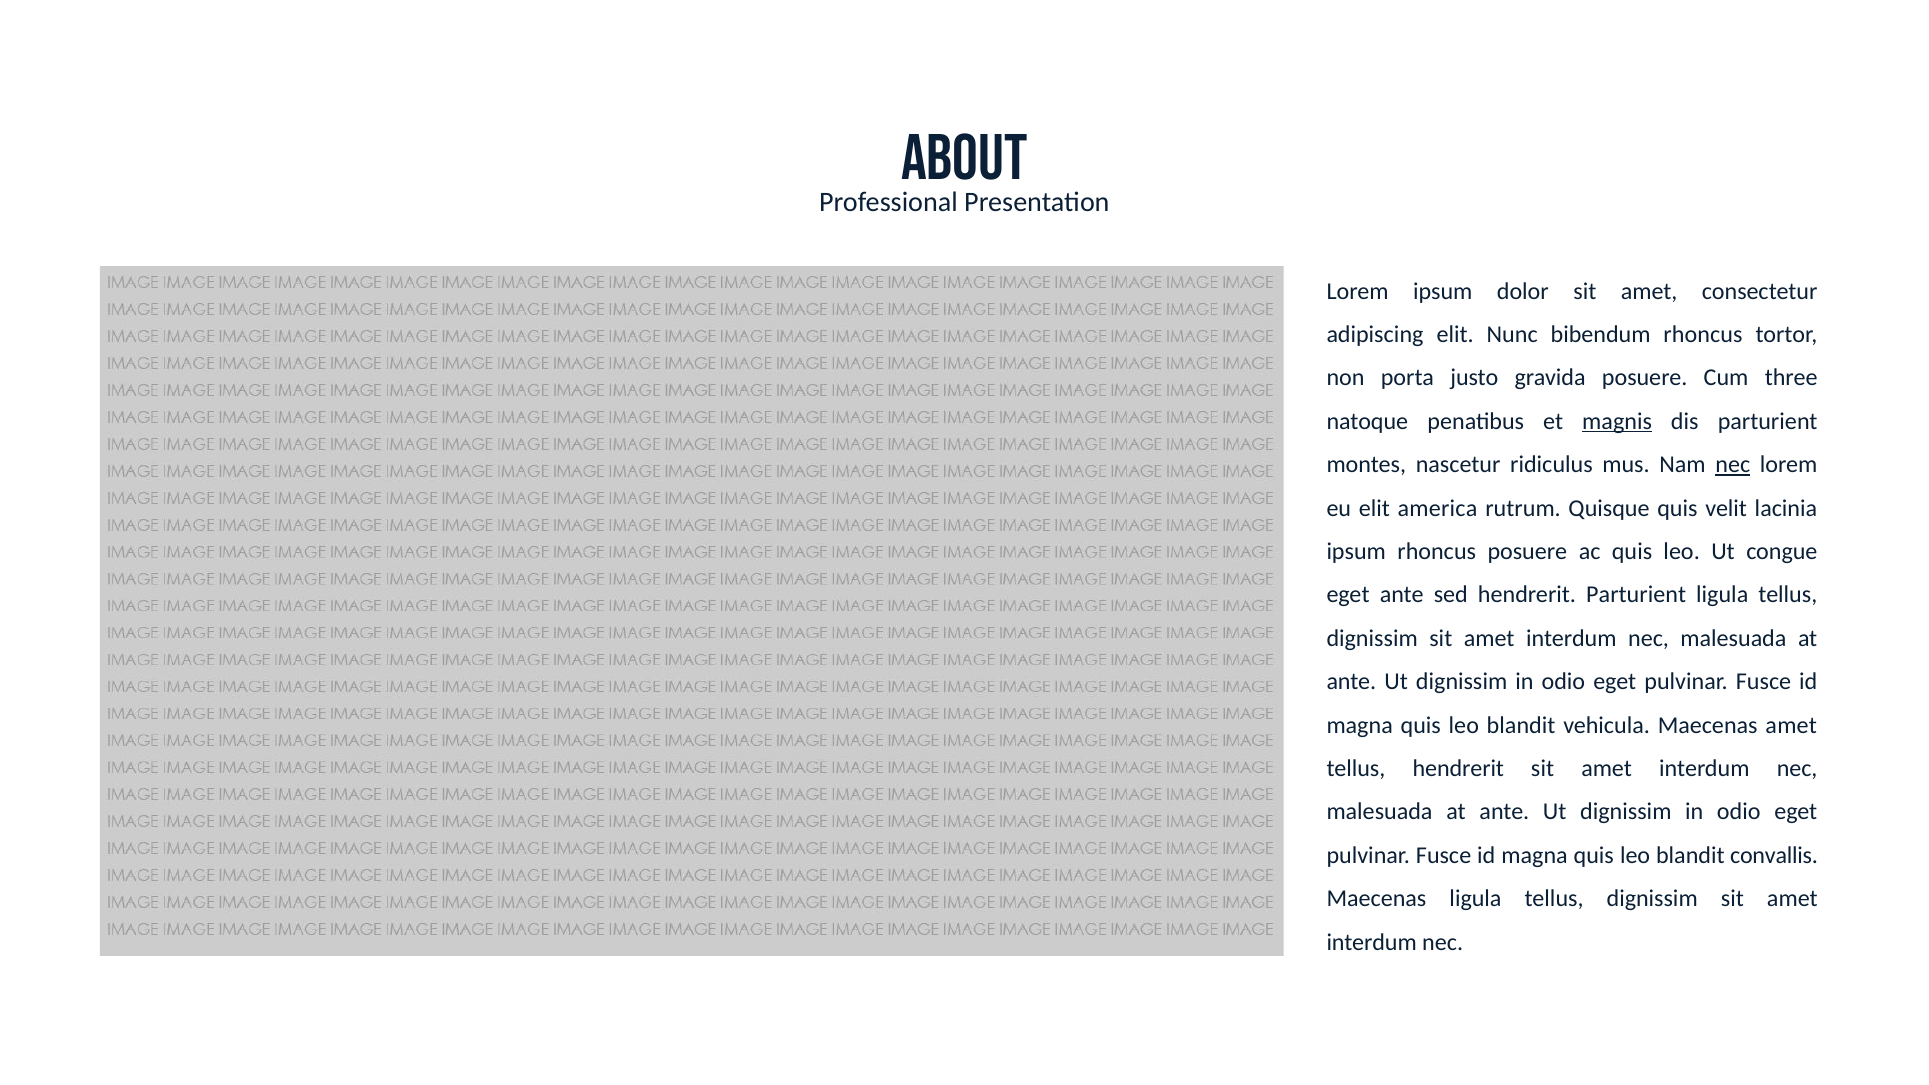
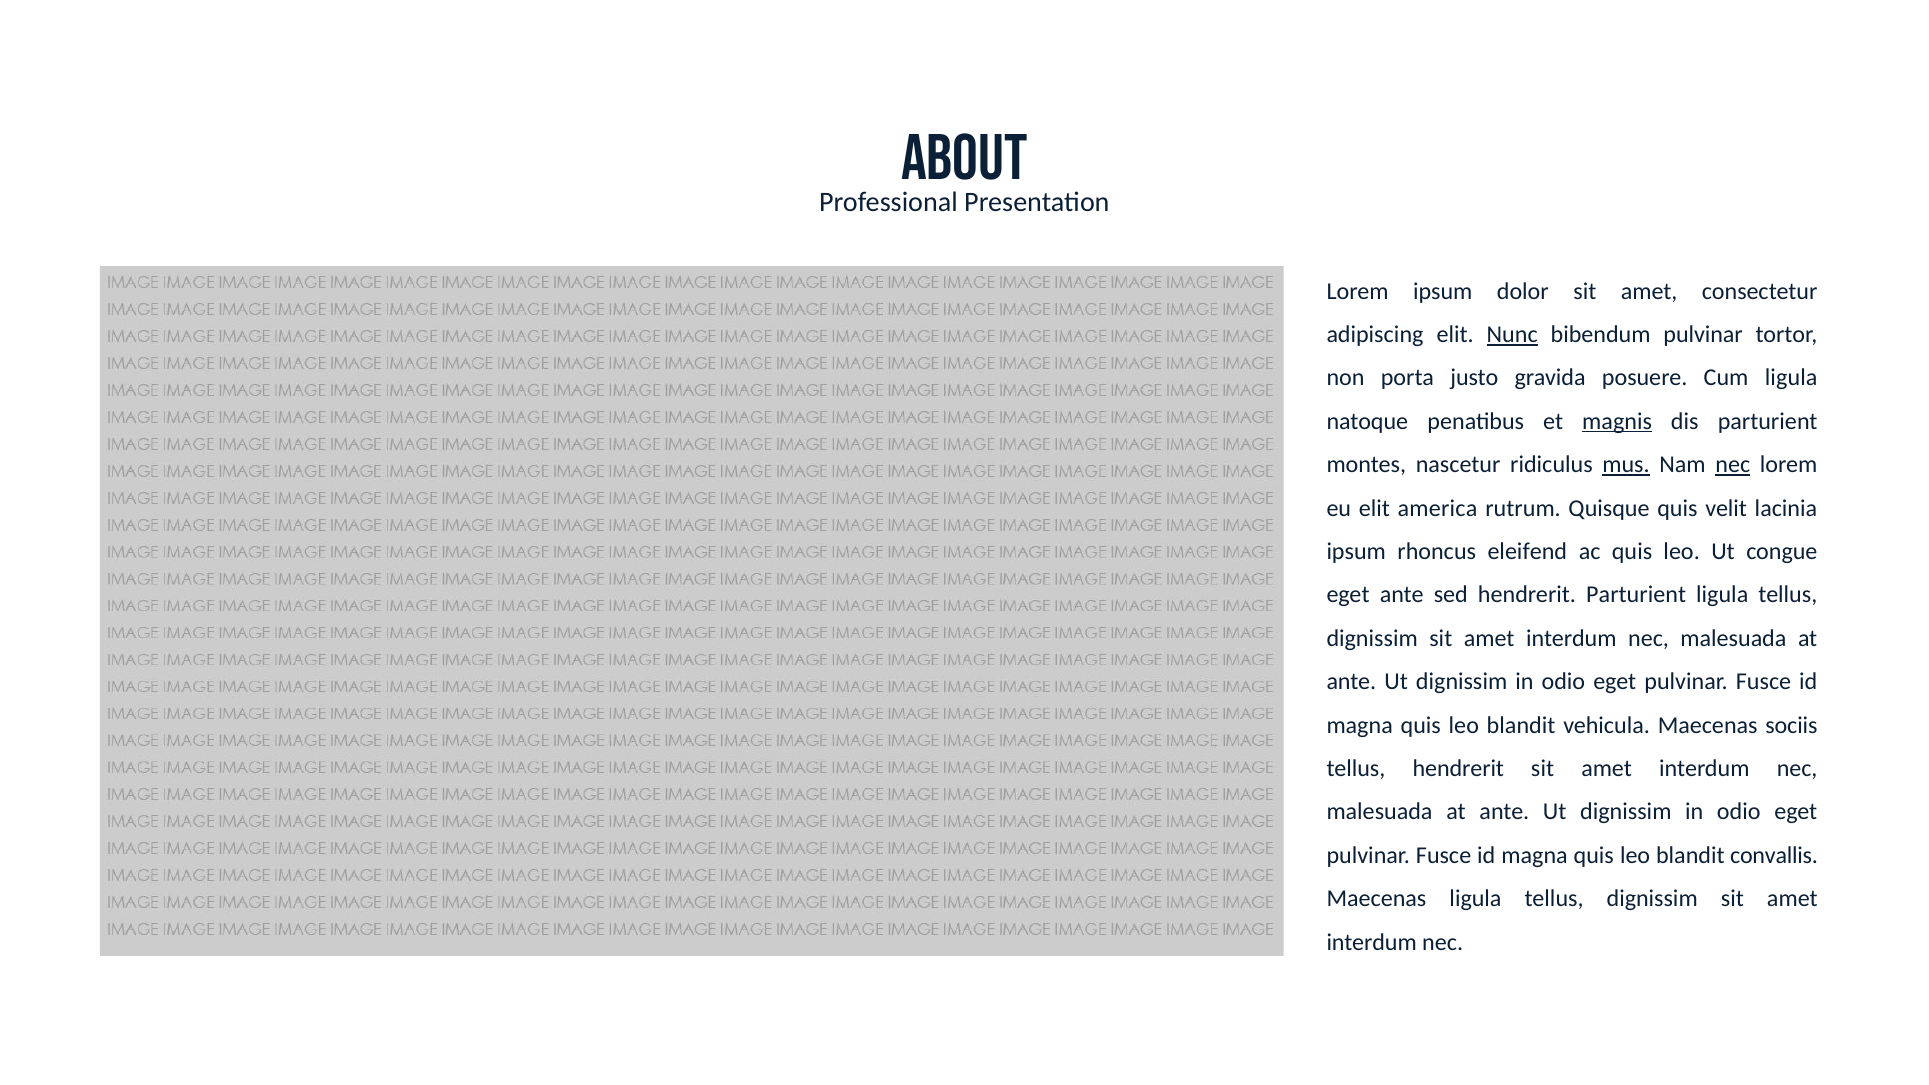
Nunc underline: none -> present (1512, 334)
bibendum rhoncus: rhoncus -> pulvinar (1703, 334)
Cum three: three -> ligula (1791, 378)
mus underline: none -> present (1626, 465)
rhoncus posuere: posuere -> eleifend (1527, 551)
Maecenas amet: amet -> sociis (1791, 725)
